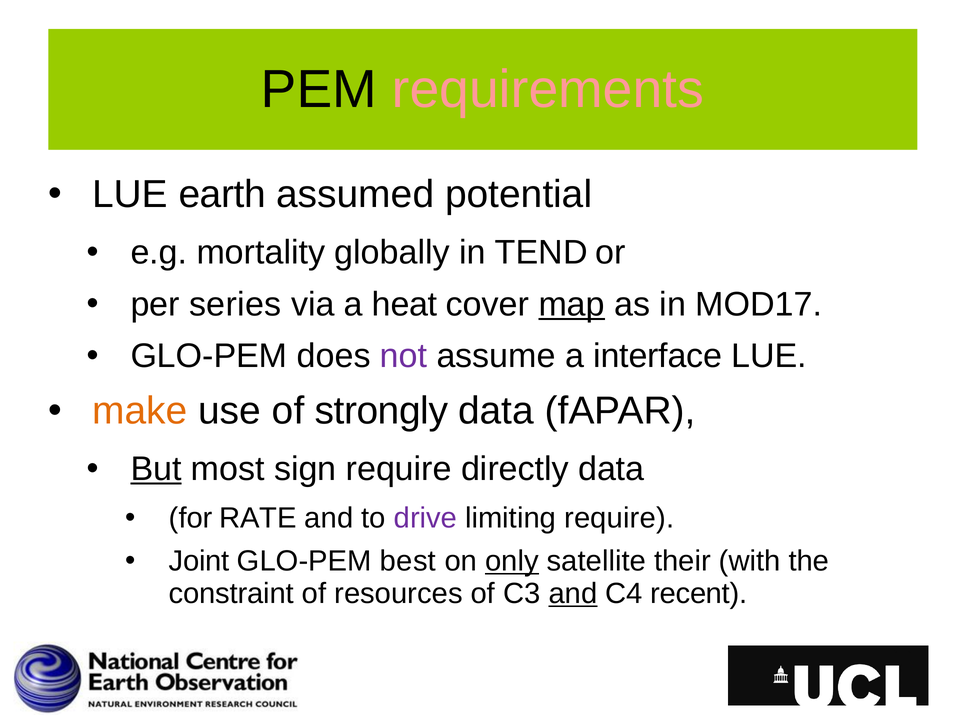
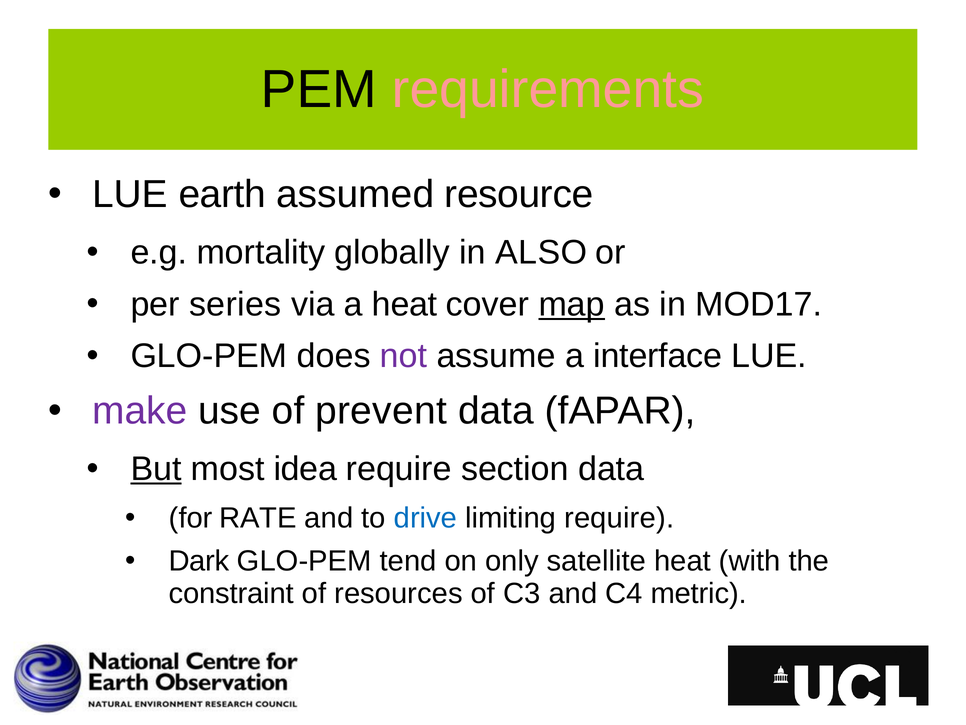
potential: potential -> resource (519, 194)
TEND: TEND -> ALSO (541, 252)
make colour: orange -> purple (140, 411)
strongly: strongly -> prevent (381, 411)
sign: sign -> idea (305, 469)
directly: directly -> section (515, 469)
drive colour: purple -> blue (425, 518)
Joint: Joint -> Dark (199, 561)
best: best -> tend (408, 561)
only underline: present -> none (512, 561)
satellite their: their -> heat (682, 561)
and underline: present -> none (573, 593)
recent: recent -> metric (699, 593)
